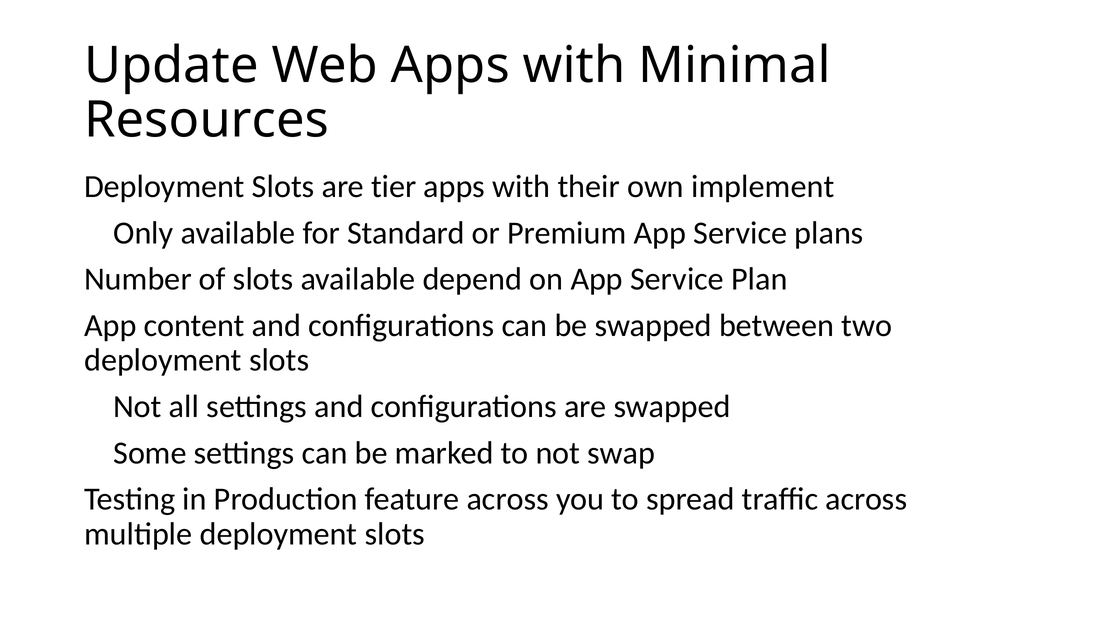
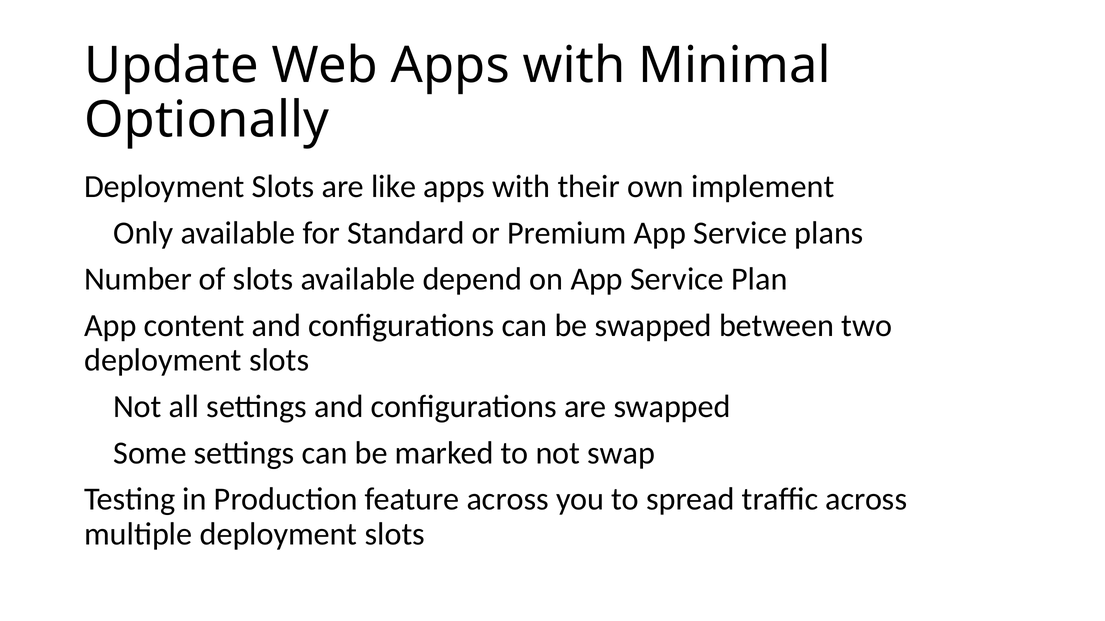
Resources: Resources -> Optionally (207, 120)
tier: tier -> like (394, 187)
